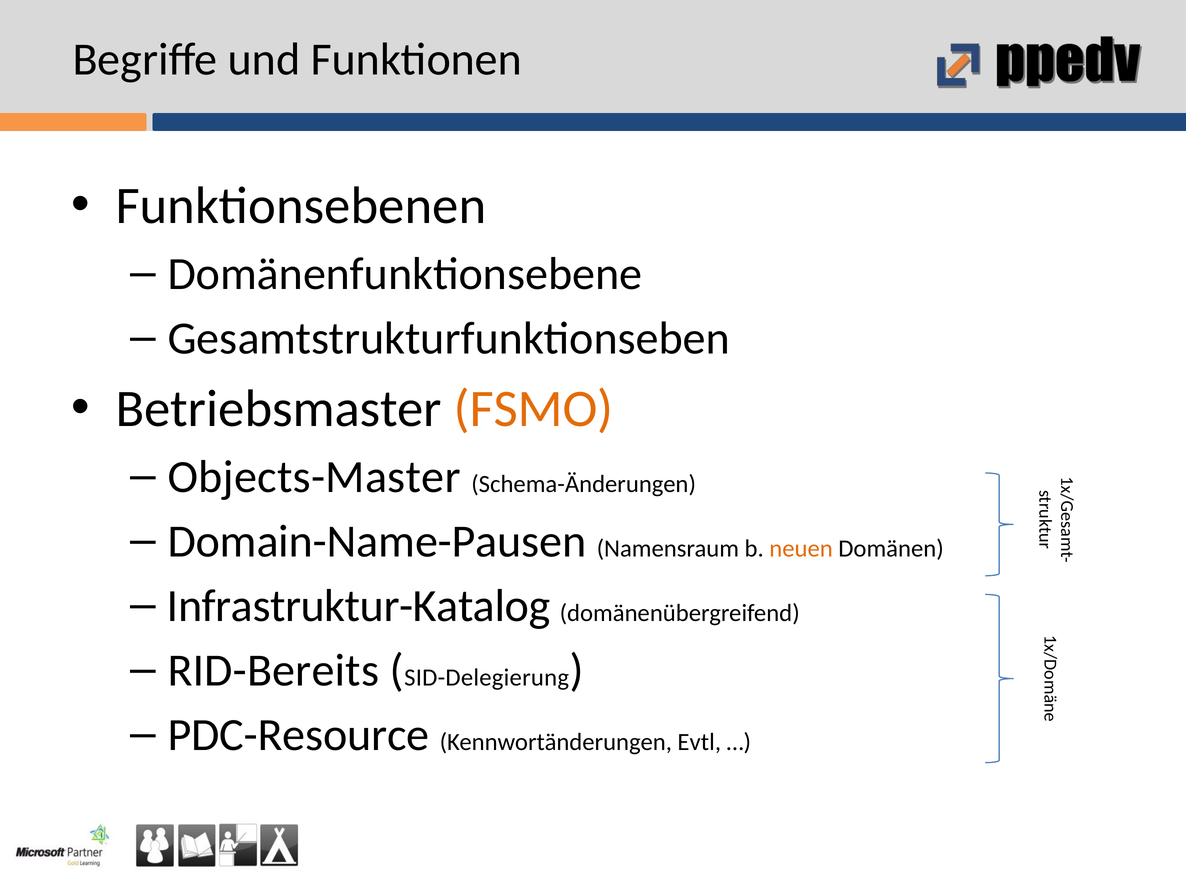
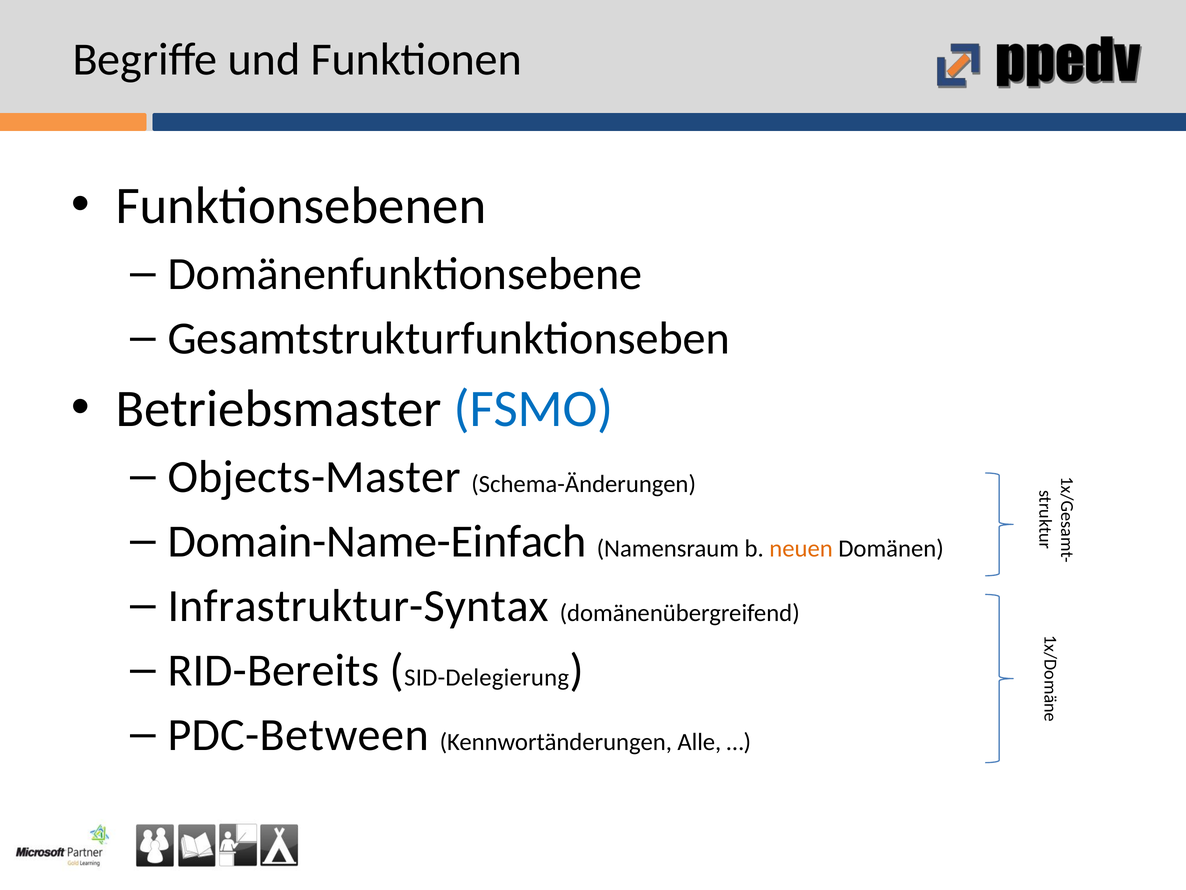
FSMO colour: orange -> blue (534, 409)
Domain-Name-Pausen: Domain-Name-Pausen -> Domain-Name-Einfach (377, 541)
Infrastruktur-Katalog: Infrastruktur-Katalog -> Infrastruktur-Syntax (358, 606)
PDC-Resource: PDC-Resource -> PDC-Between (298, 735)
Evtl: Evtl -> Alle (699, 742)
